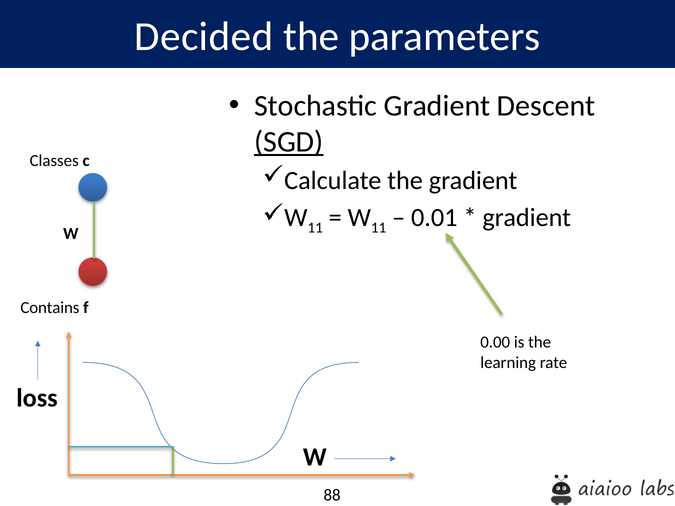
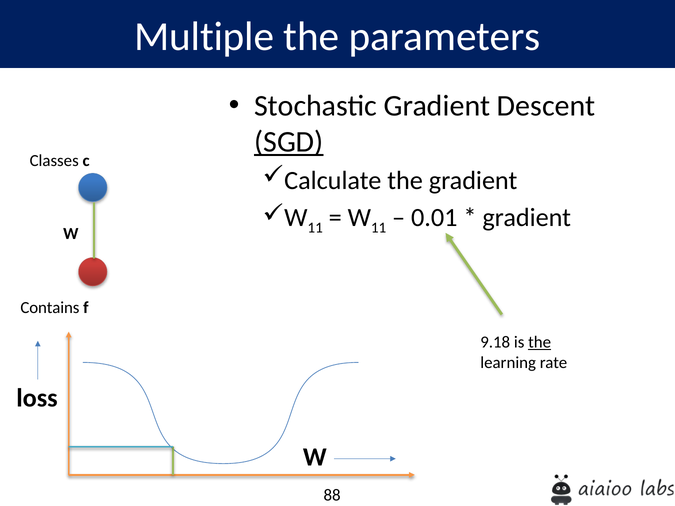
Decided: Decided -> Multiple (204, 37)
0.00: 0.00 -> 9.18 (495, 343)
the underline: none -> present (540, 343)
